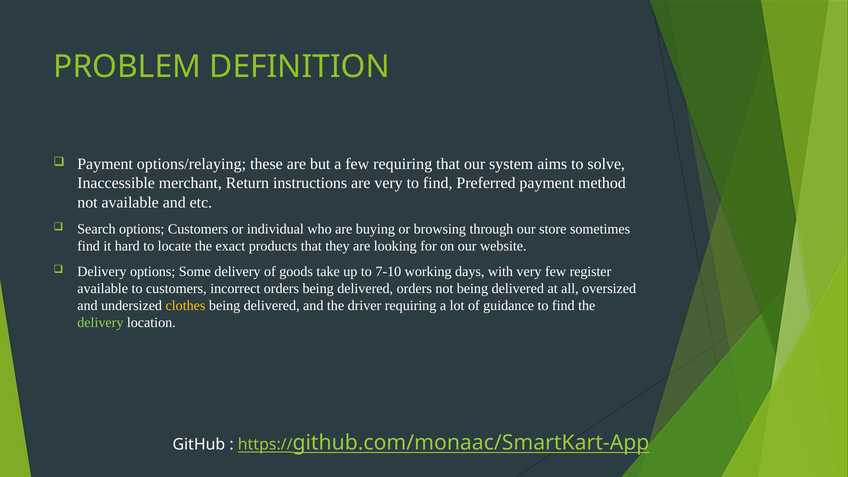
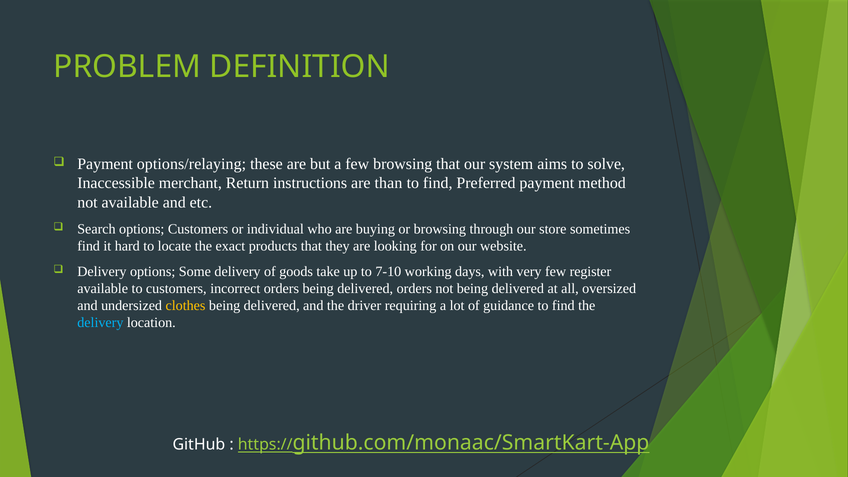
few requiring: requiring -> browsing (403, 164)
are very: very -> than (388, 183)
delivery colour: light green -> light blue (100, 323)
